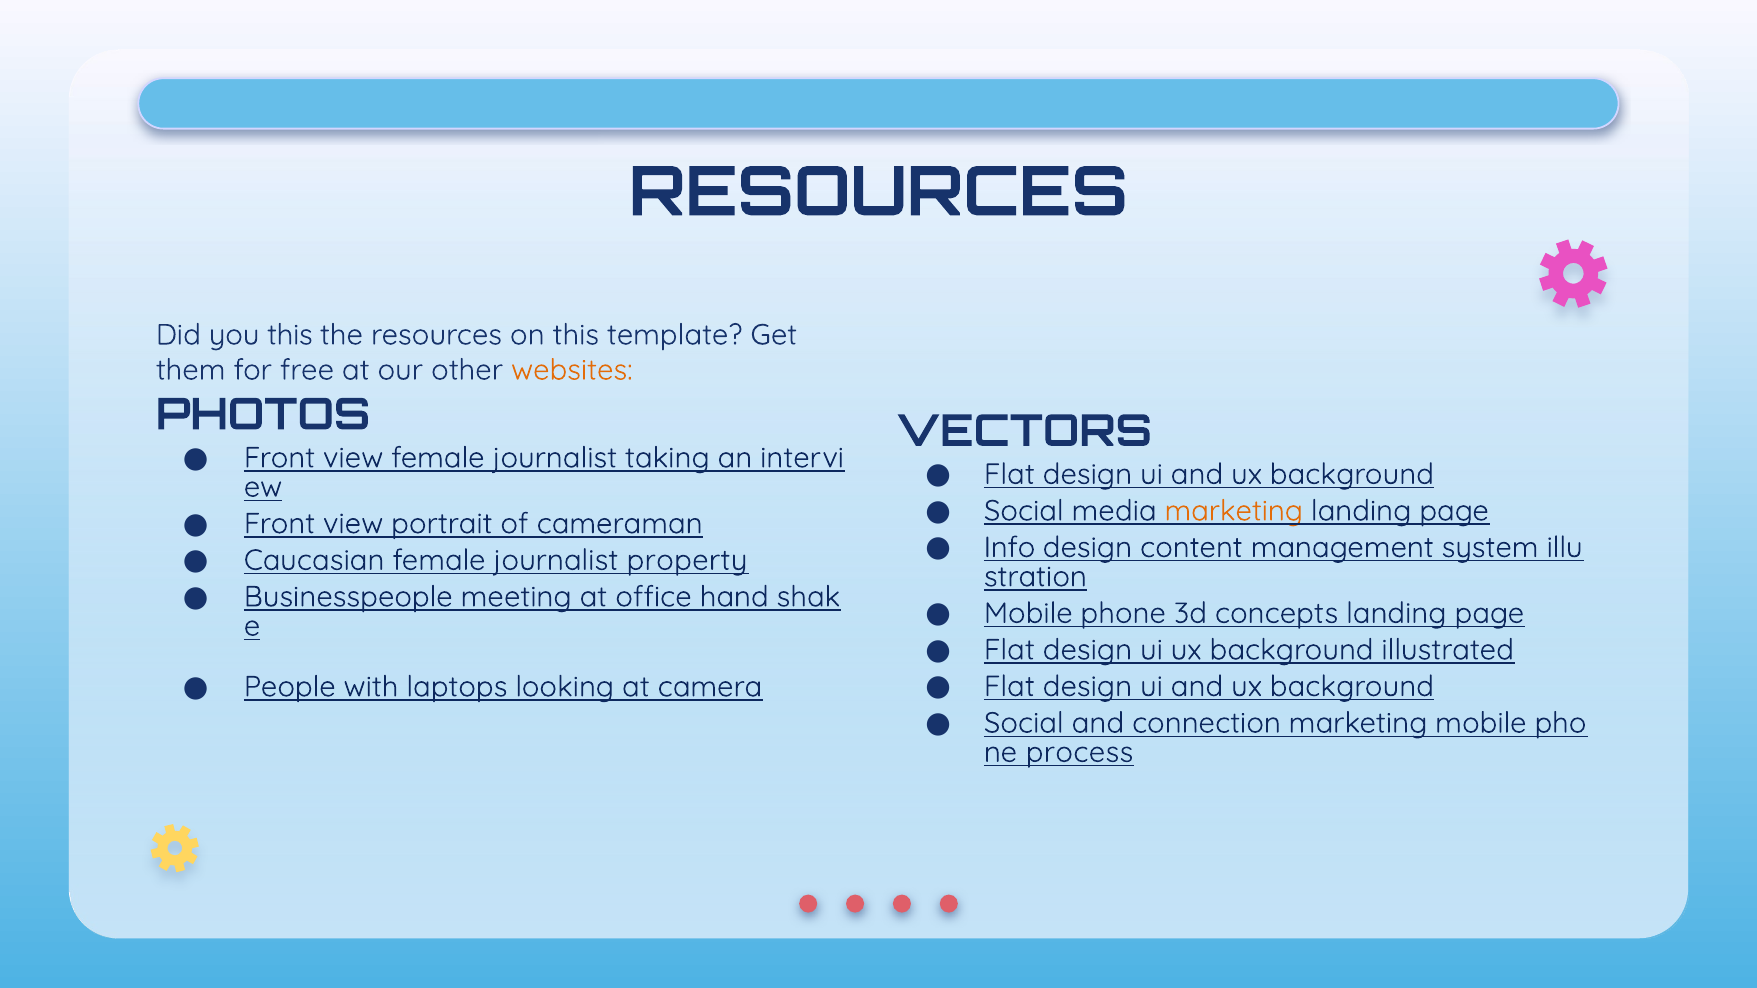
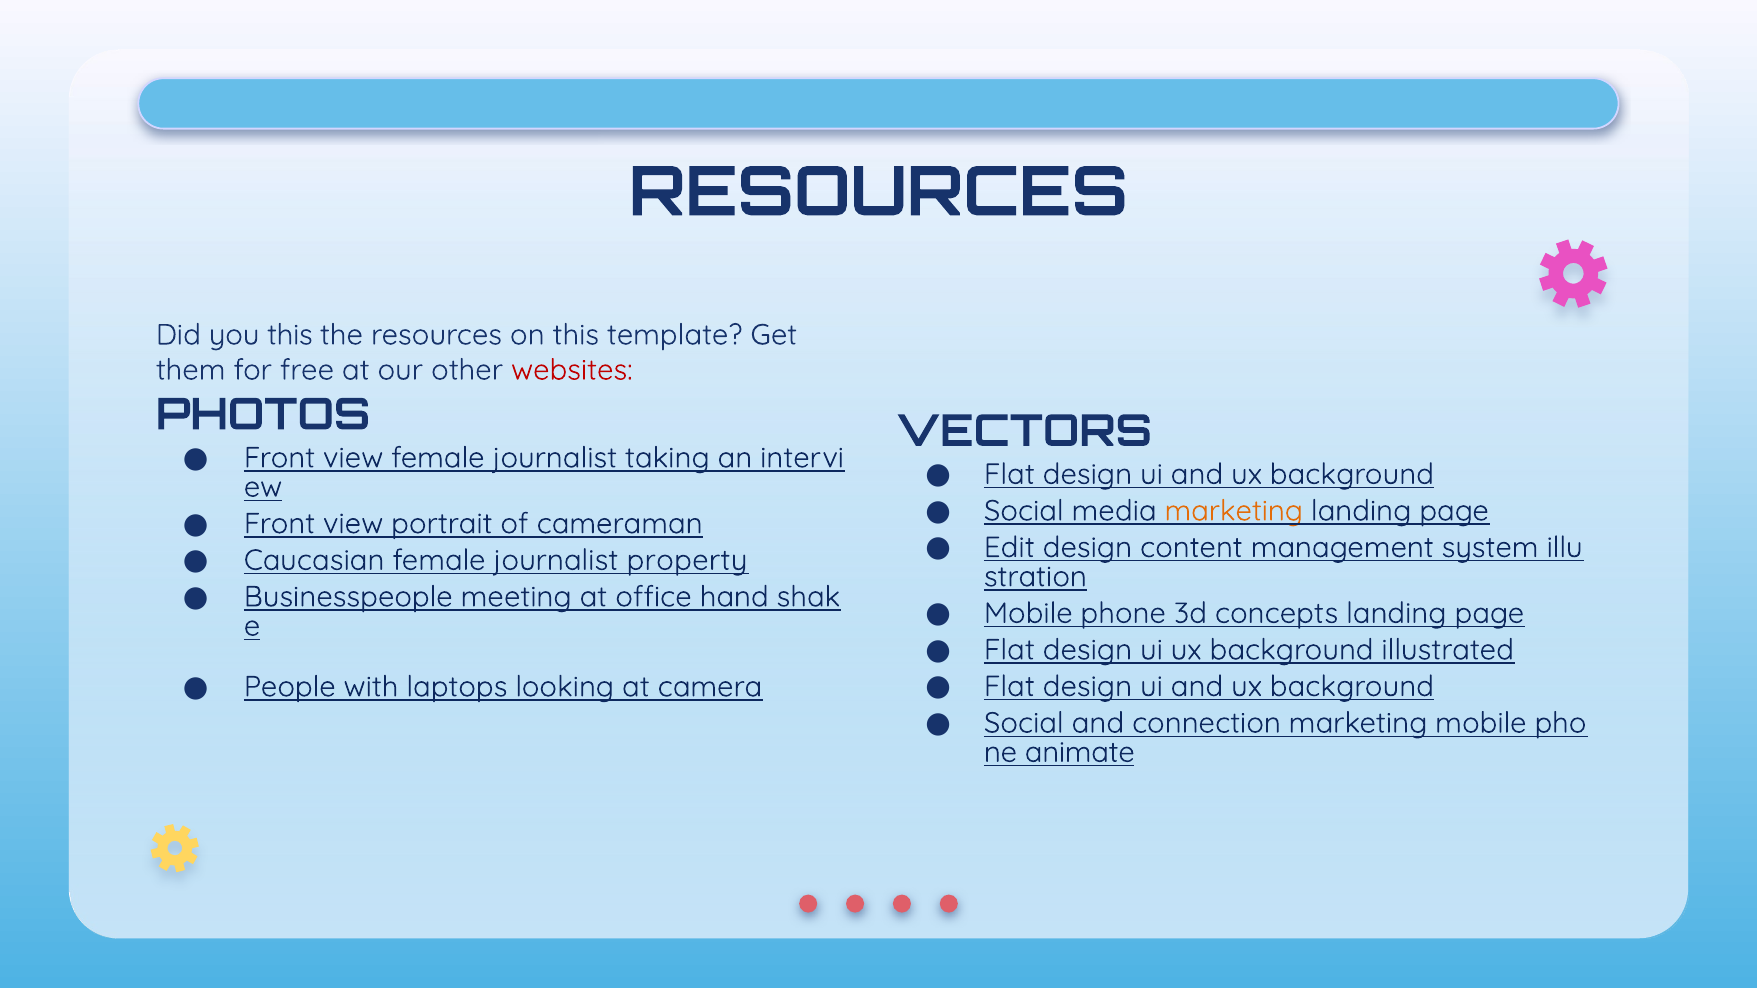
websites colour: orange -> red (572, 370)
Info: Info -> Edit (1009, 548)
process: process -> animate (1080, 752)
